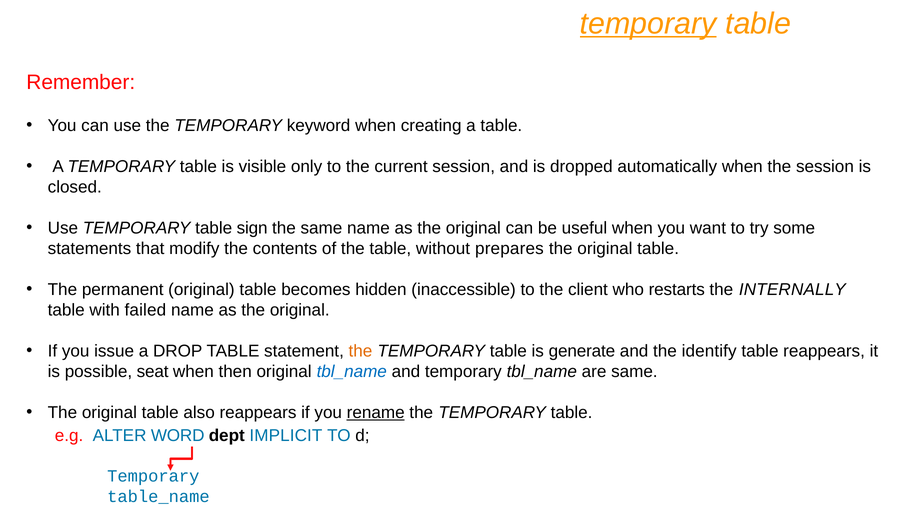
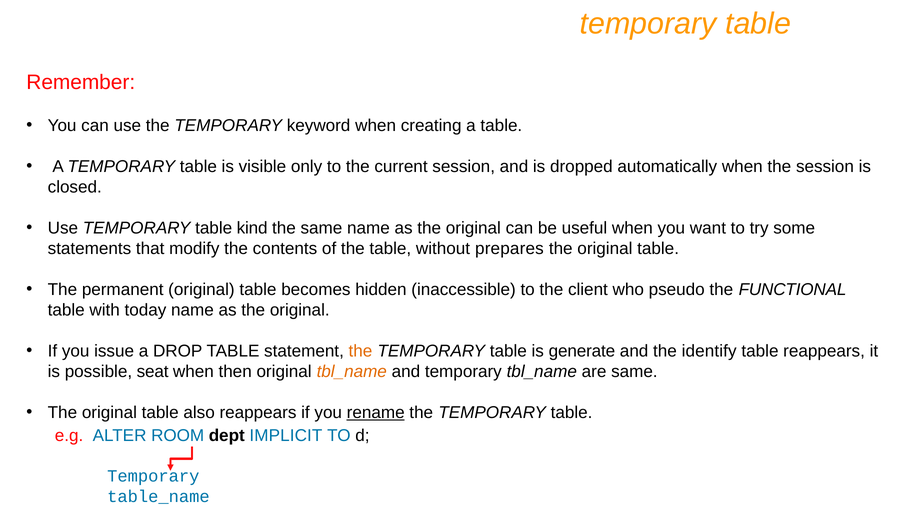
temporary underline: present -> none (648, 24)
sign: sign -> kind (252, 228)
restarts: restarts -> pseudo (677, 290)
INTERNALLY: INTERNALLY -> FUNCTIONAL (793, 290)
failed: failed -> today (145, 310)
tbl_name colour: blue -> orange (352, 372)
WORD: WORD -> ROOM (178, 436)
